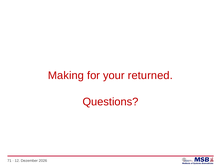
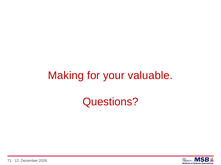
returned: returned -> valuable (150, 76)
